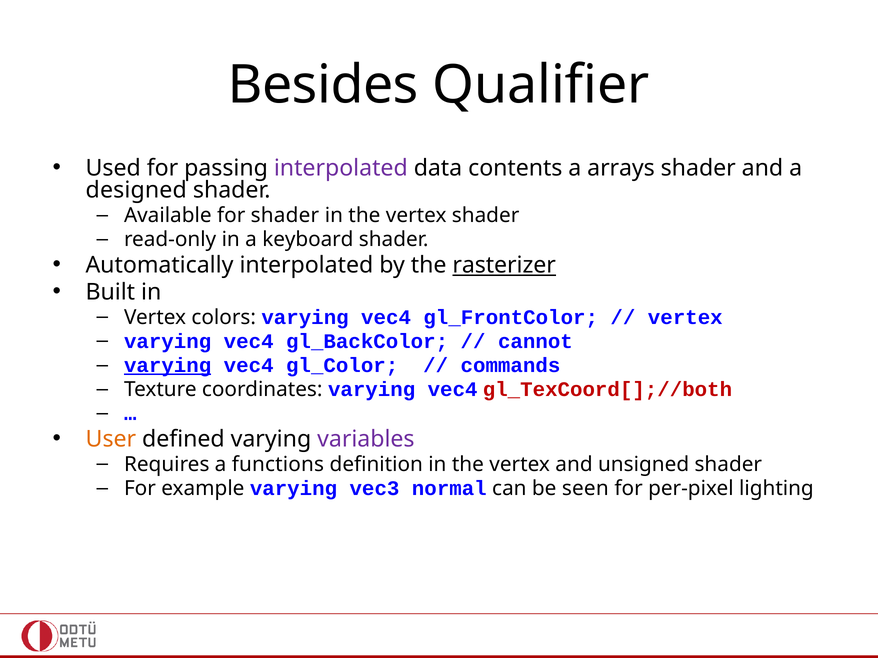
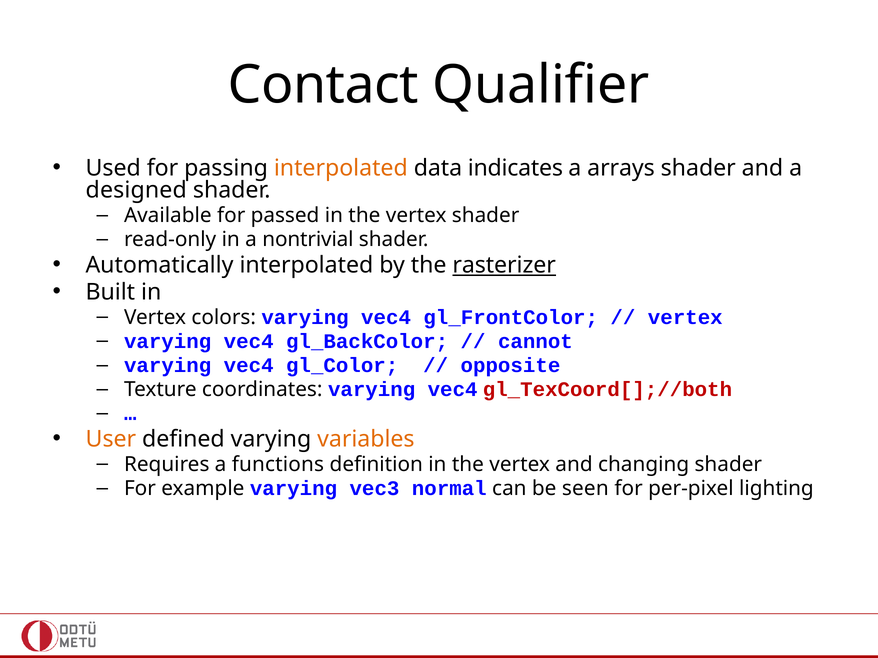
Besides: Besides -> Contact (323, 85)
interpolated colour: purple -> orange (341, 168)
contents: contents -> indicates (515, 168)
for shader: shader -> passed (285, 216)
keyboard: keyboard -> nontrivial (308, 240)
varying underline: present -> none (168, 366)
commands: commands -> opposite (510, 366)
variables colour: purple -> orange (366, 439)
unsigned: unsigned -> changing (644, 465)
